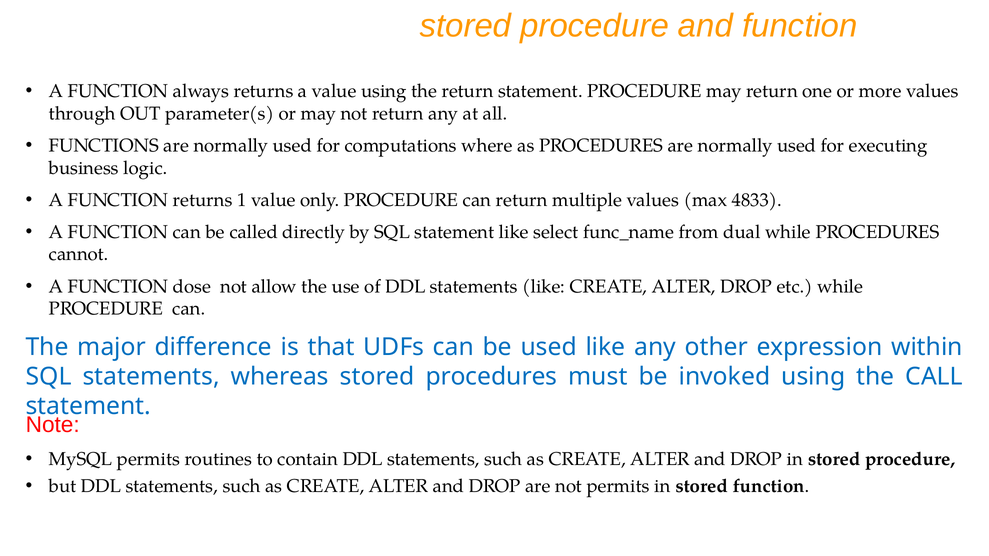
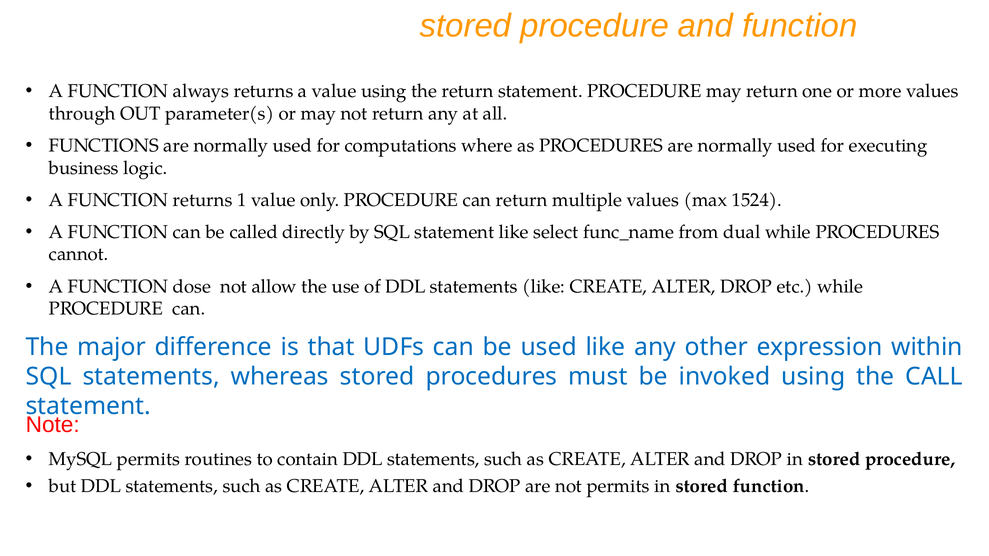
4833: 4833 -> 1524 (757, 200)
